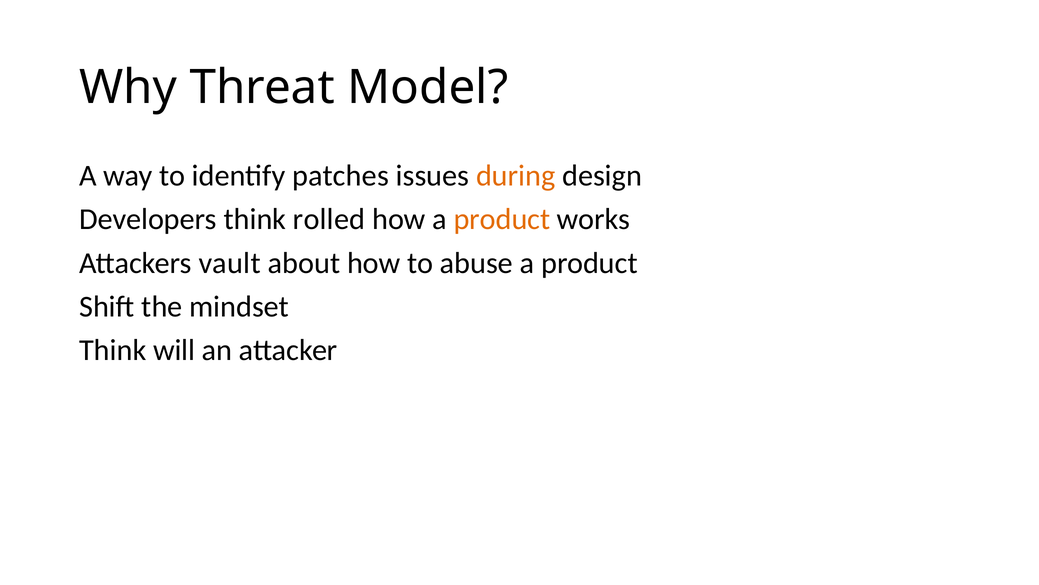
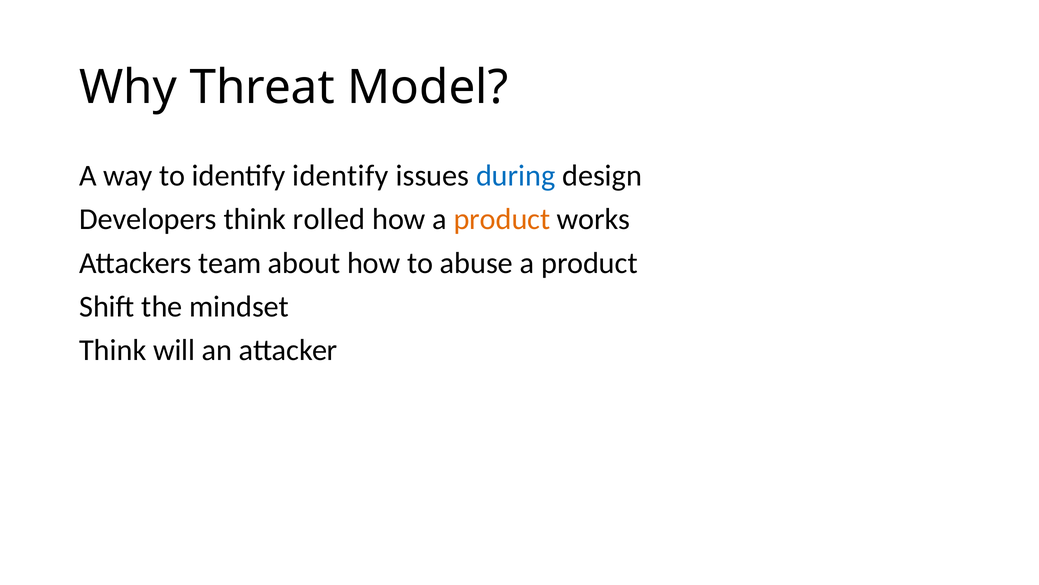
identify patches: patches -> identify (340, 176)
during colour: orange -> blue (516, 176)
vault: vault -> team (230, 263)
